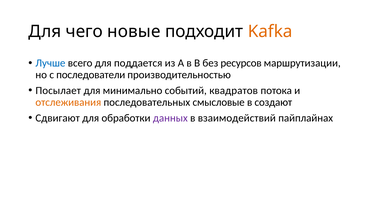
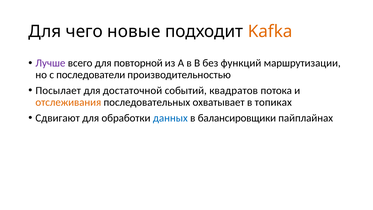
Лучше colour: blue -> purple (50, 63)
поддается: поддается -> повторной (138, 63)
ресурсов: ресурсов -> функций (241, 63)
минимально: минимально -> достаточной (132, 90)
смысловые: смысловые -> охватывает (219, 102)
создают: создают -> топиках (273, 102)
данных colour: purple -> blue (170, 118)
взаимодействий: взаимодействий -> балансировщики (237, 118)
